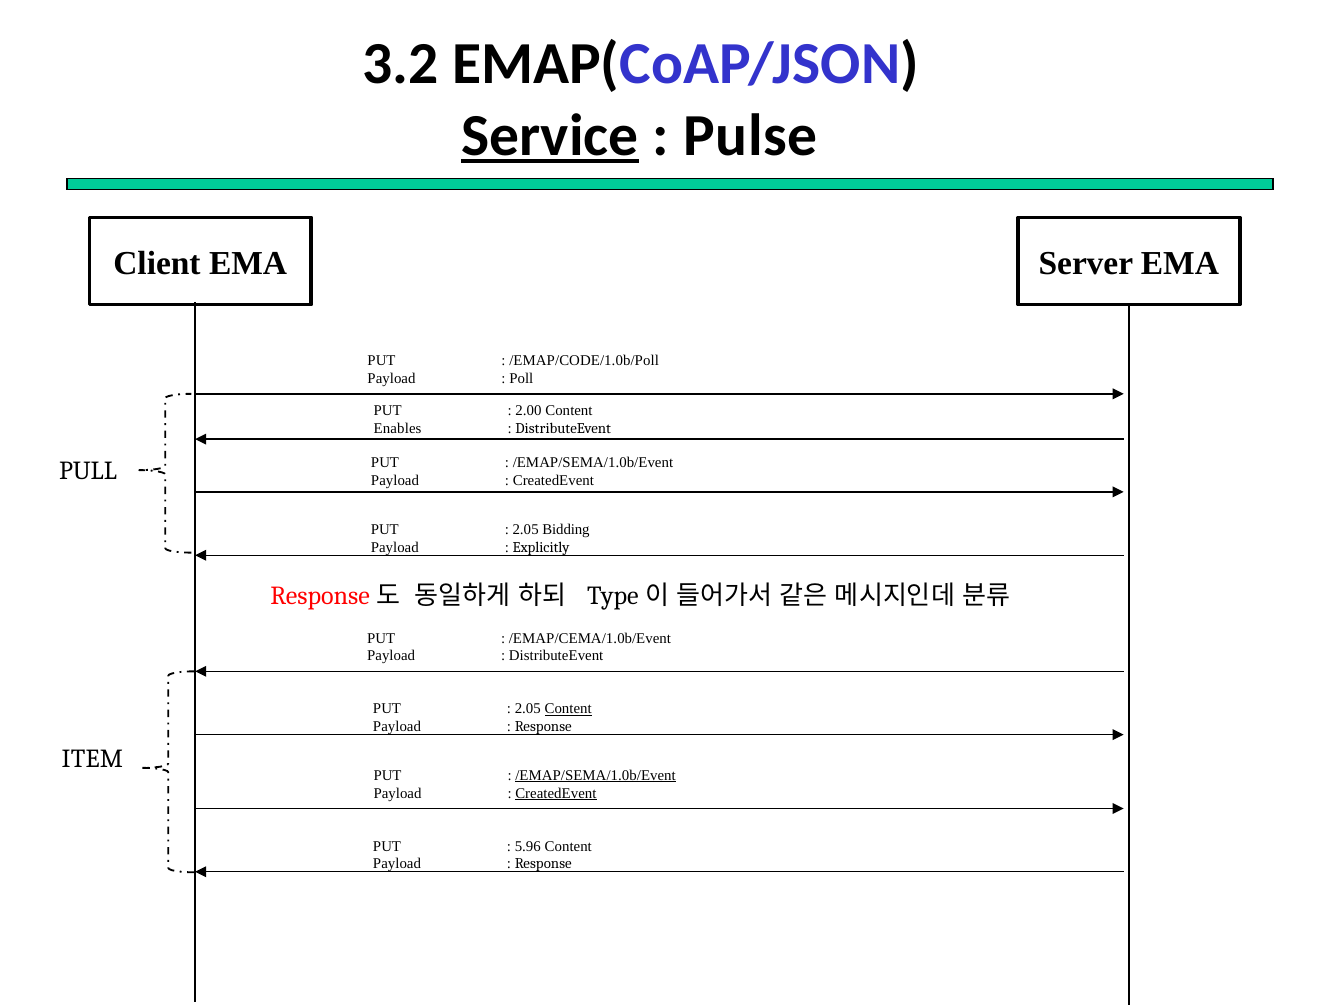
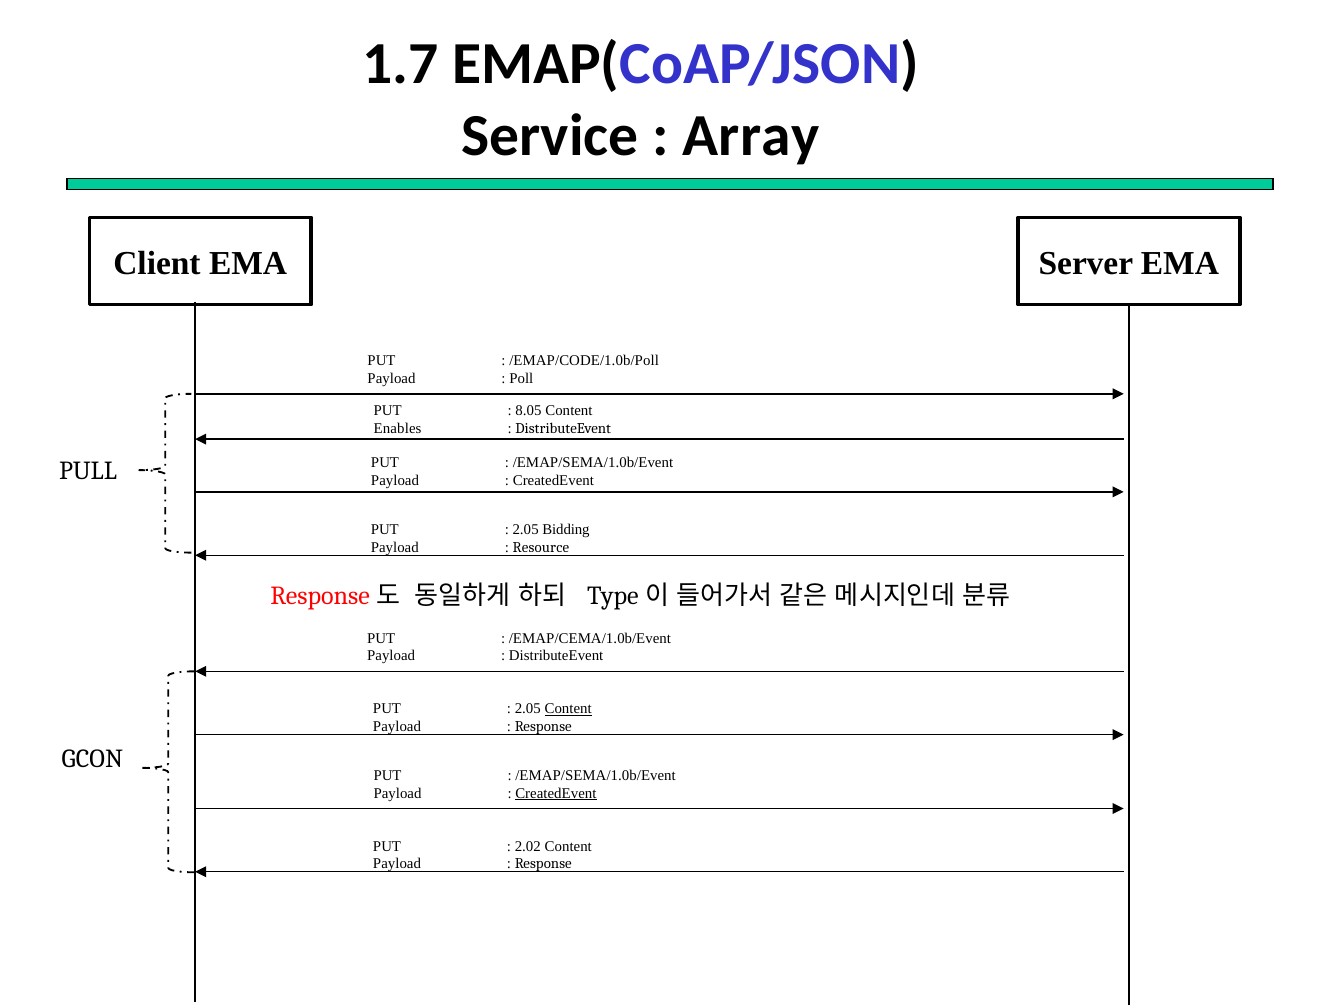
3.2: 3.2 -> 1.7 (400, 64)
Service underline: present -> none (550, 135)
Pulse: Pulse -> Array (751, 135)
2.00: 2.00 -> 8.05 (529, 410)
Explicitly: Explicitly -> Resource (541, 547)
ITEM: ITEM -> GCON (92, 758)
/EMAP/SEMA/1.0b/Event underline: present -> none (596, 775)
5.96: 5.96 -> 2.02 (528, 846)
